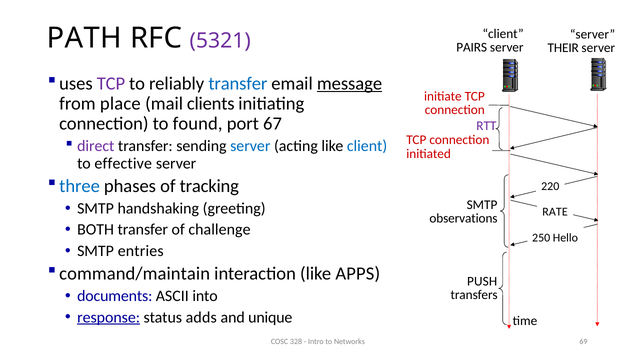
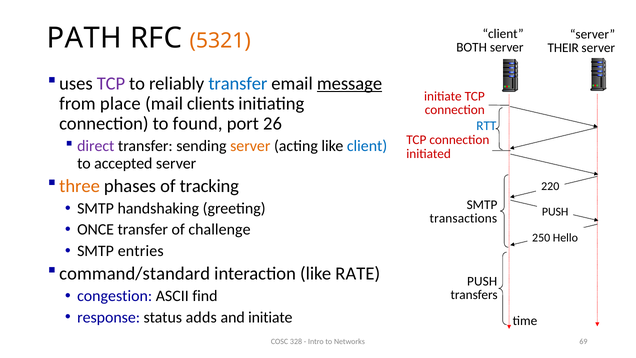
5321 colour: purple -> orange (220, 41)
PAIRS: PAIRS -> BOTH (472, 47)
67: 67 -> 26 (273, 123)
RTT colour: purple -> blue (486, 126)
server colour: blue -> orange (250, 146)
effective: effective -> accepted (123, 163)
three colour: blue -> orange (80, 186)
RATE: RATE -> PUSH (555, 212)
observations: observations -> transactions (463, 218)
BOTH: BOTH -> ONCE (96, 230)
command/maintain: command/maintain -> command/standard (135, 273)
APPS: APPS -> RATE (358, 273)
documents: documents -> congestion (115, 296)
into: into -> find (205, 296)
response underline: present -> none (109, 317)
and unique: unique -> initiate (270, 317)
